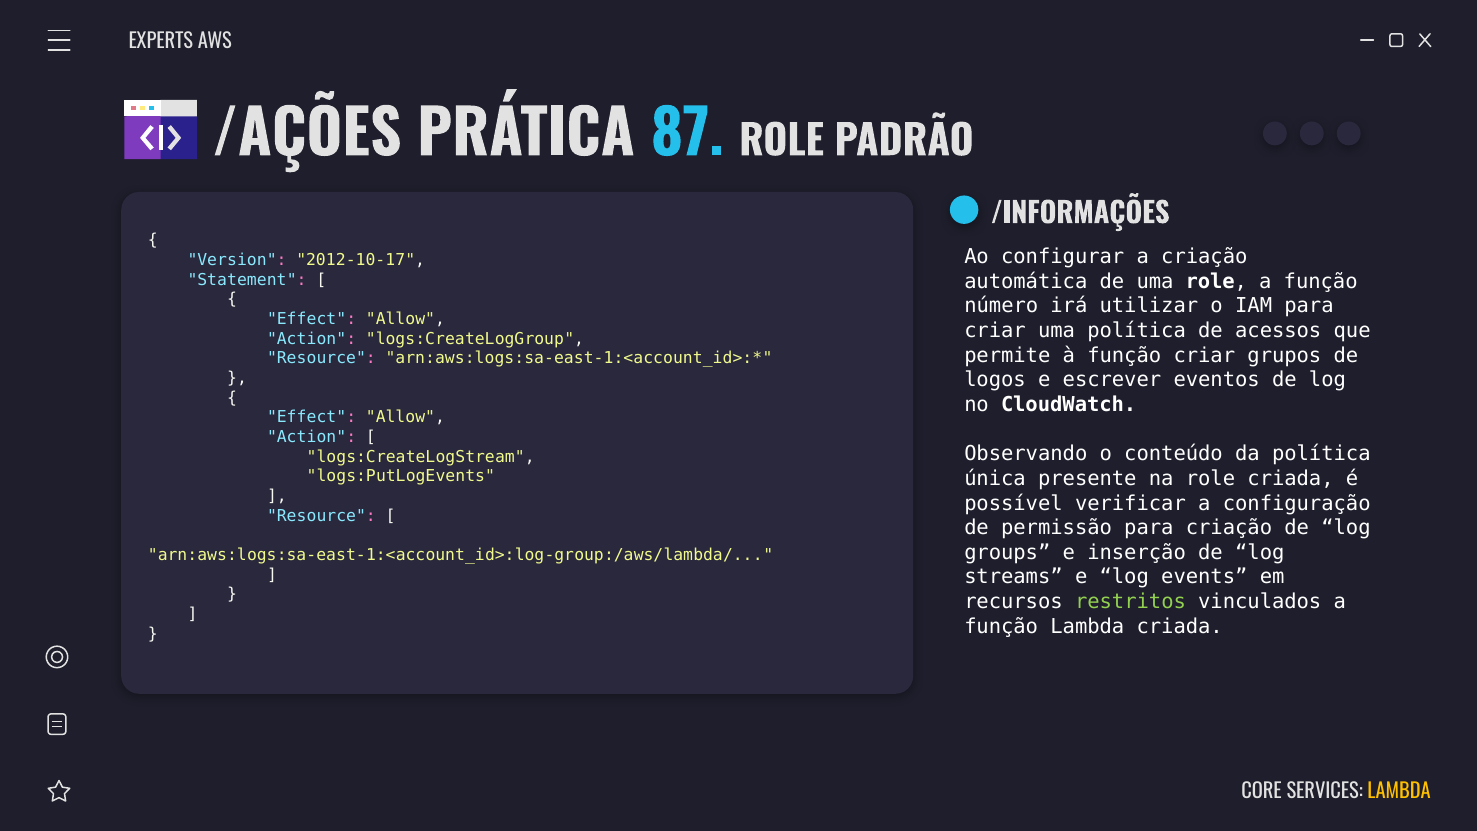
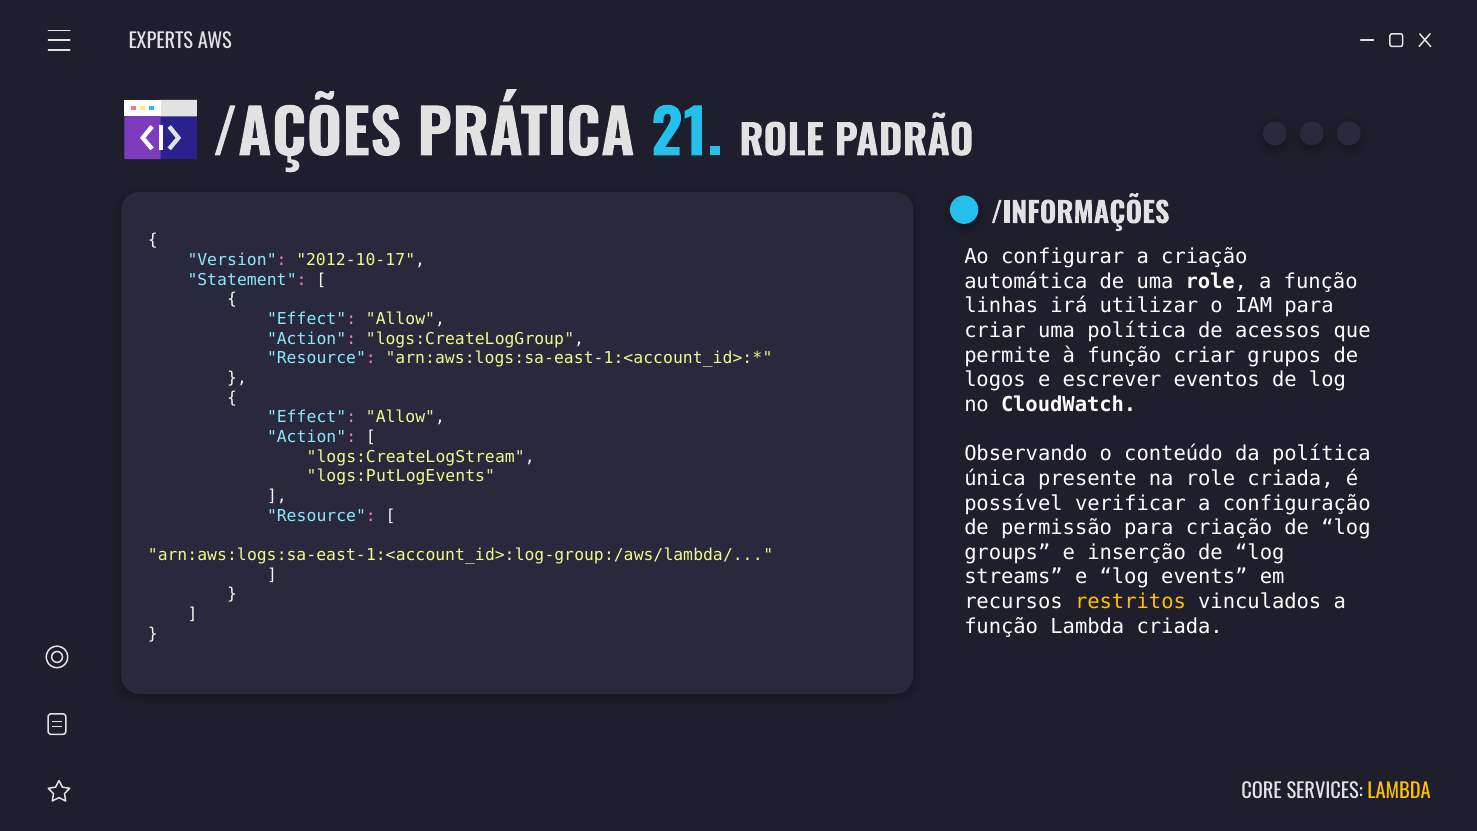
87: 87 -> 21 (687, 135)
número: número -> linhas (1001, 306)
restritos colour: light green -> yellow (1130, 602)
